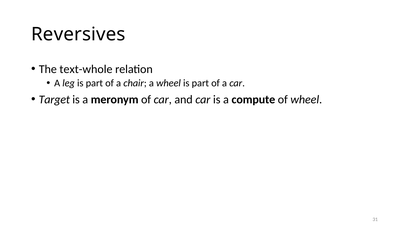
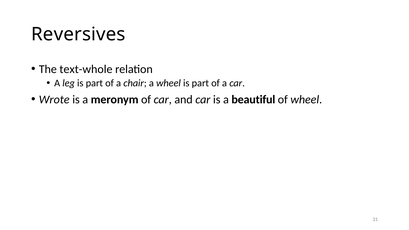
Target: Target -> Wrote (54, 99)
compute: compute -> beautiful (253, 99)
